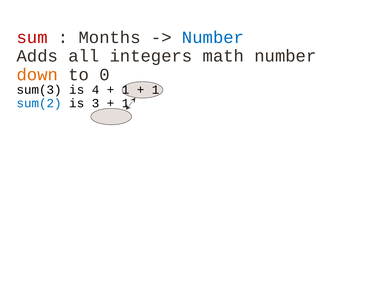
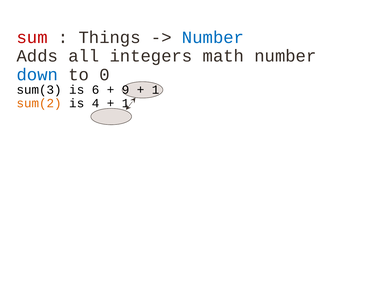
Months: Months -> Things (110, 37)
down colour: orange -> blue (37, 75)
4: 4 -> 6 (96, 90)
1: 1 -> 9 (126, 90)
sum(2 colour: blue -> orange (39, 103)
3: 3 -> 4 (96, 103)
